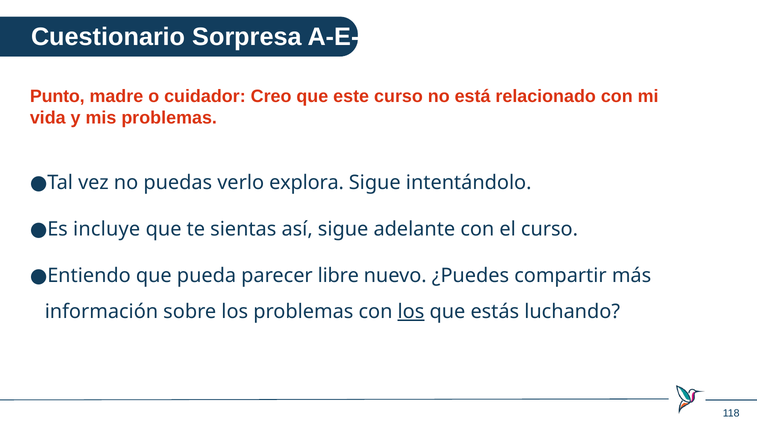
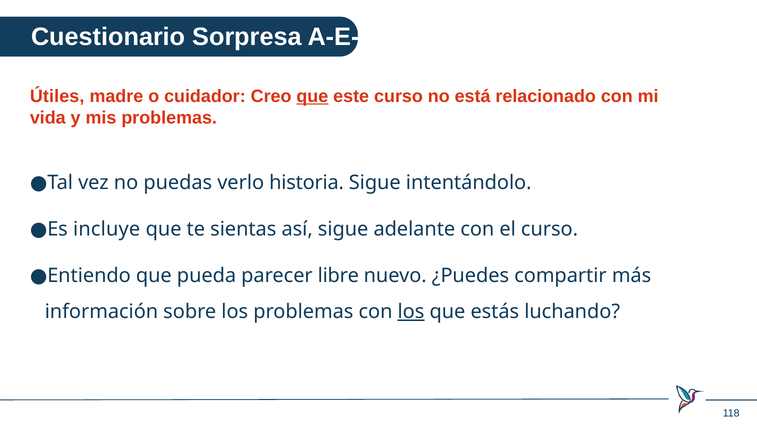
Punto: Punto -> Útiles (57, 96)
que underline: none -> present (312, 96)
explora: explora -> historia (307, 183)
